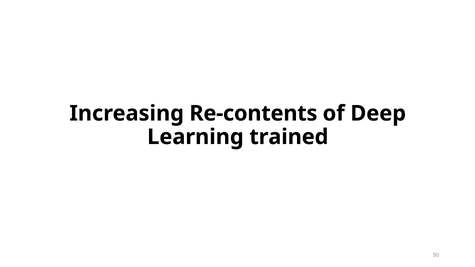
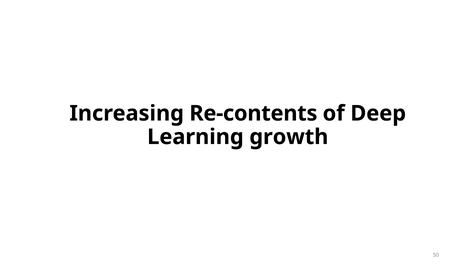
trained: trained -> growth (289, 137)
